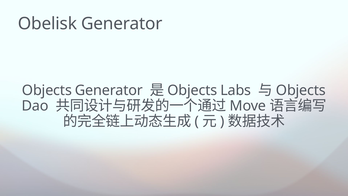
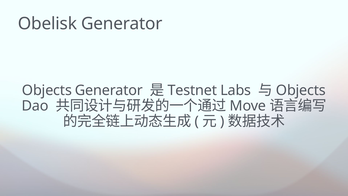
Objects: Objects -> Testnet (192, 90)
